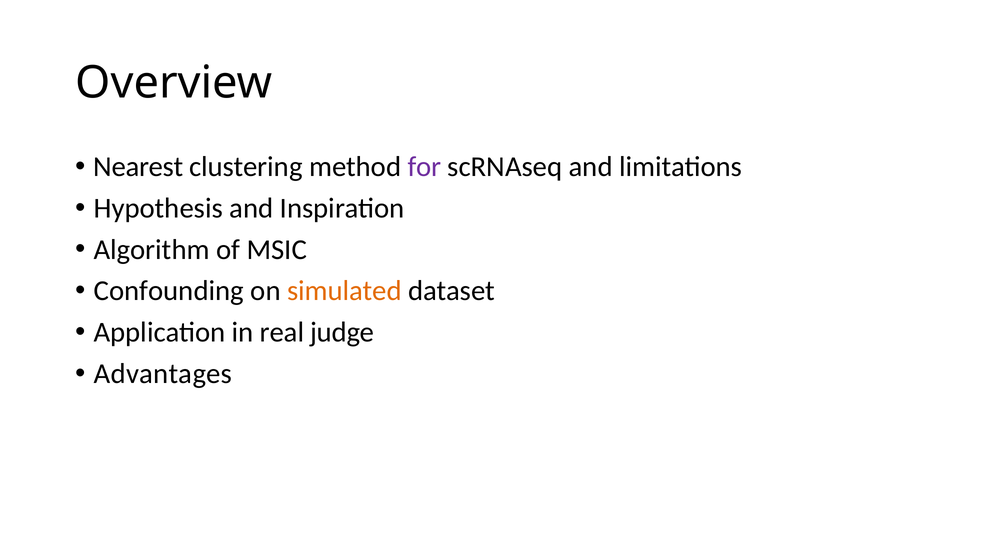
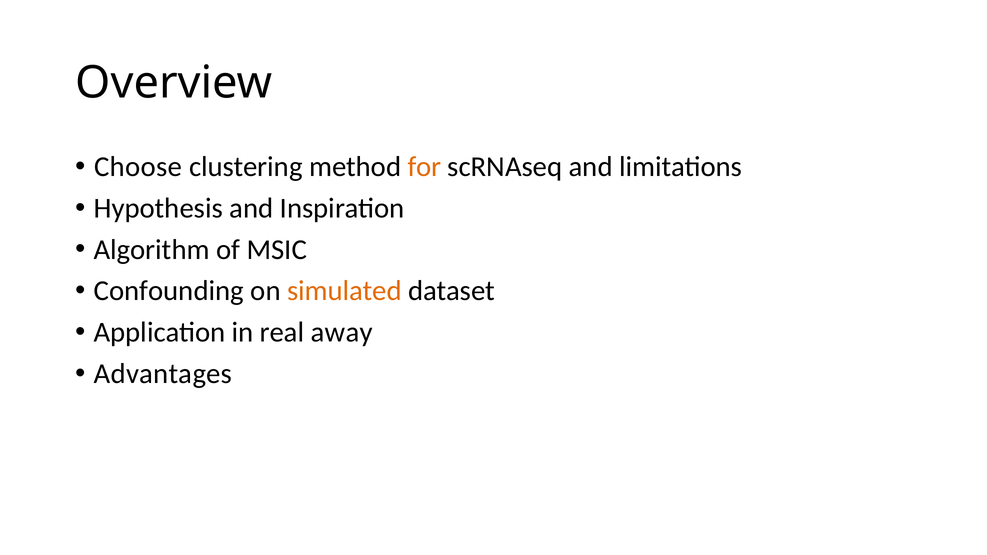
Nearest: Nearest -> Choose (138, 167)
for colour: purple -> orange (424, 167)
judge: judge -> away (342, 332)
